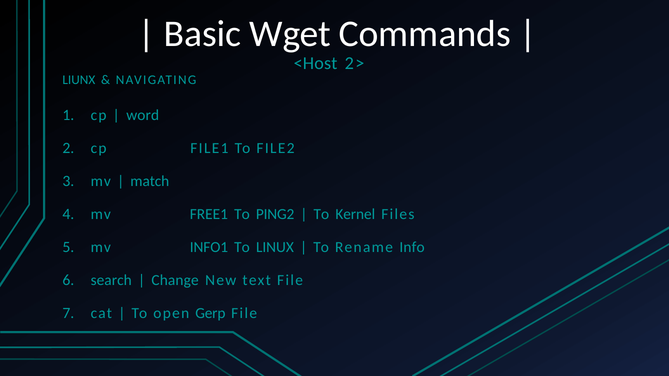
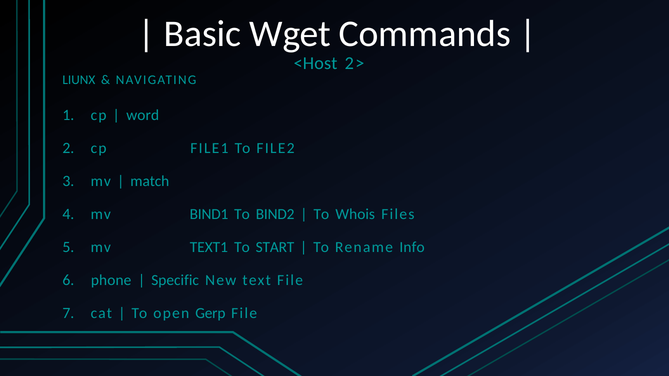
FREE1: FREE1 -> BIND1 (209, 214)
PING2: PING2 -> BIND2 (275, 214)
Kernel: Kernel -> Whois (355, 214)
INFO1: INFO1 -> TEXT1 (209, 248)
LINUX: LINUX -> START (275, 248)
search: search -> phone (111, 281)
Change: Change -> Specific (175, 281)
